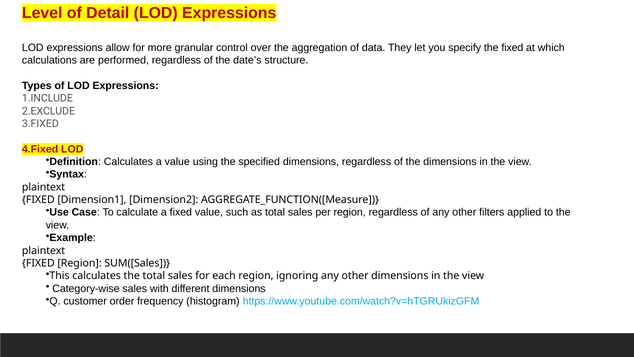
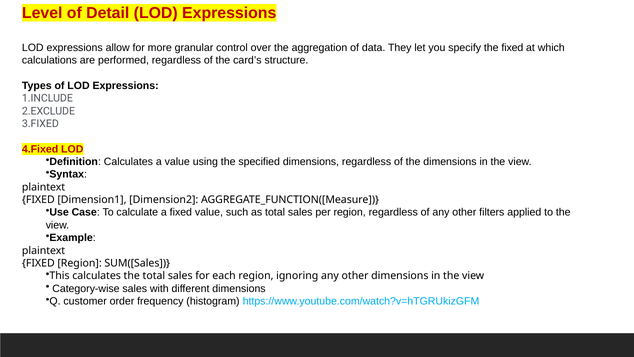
date’s: date’s -> card’s (247, 60)
